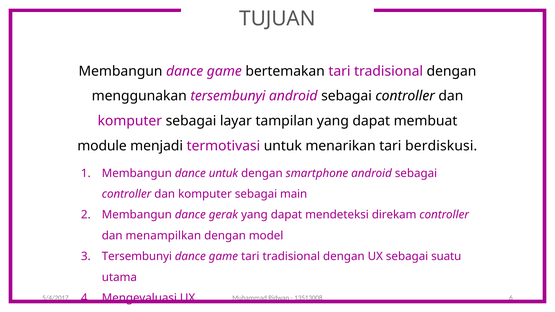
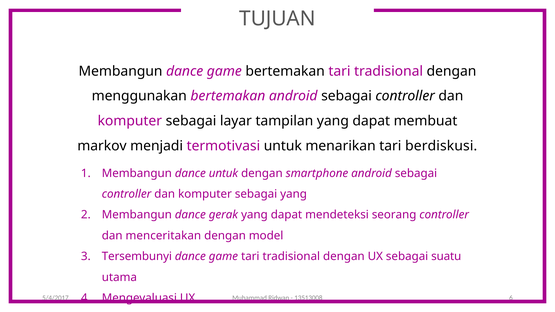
menggunakan tersembunyi: tersembunyi -> bertemakan (228, 96)
module: module -> markov (102, 146)
sebagai main: main -> yang (294, 194)
direkam: direkam -> seorang (394, 215)
menampilkan: menampilkan -> menceritakan (163, 236)
